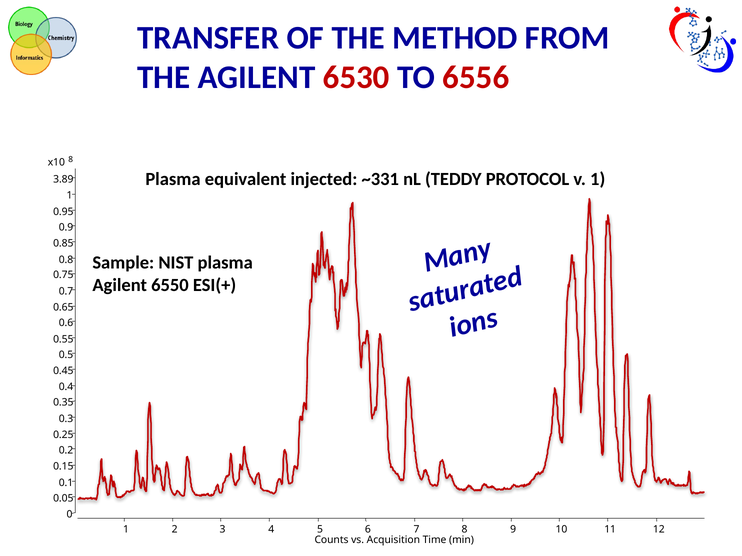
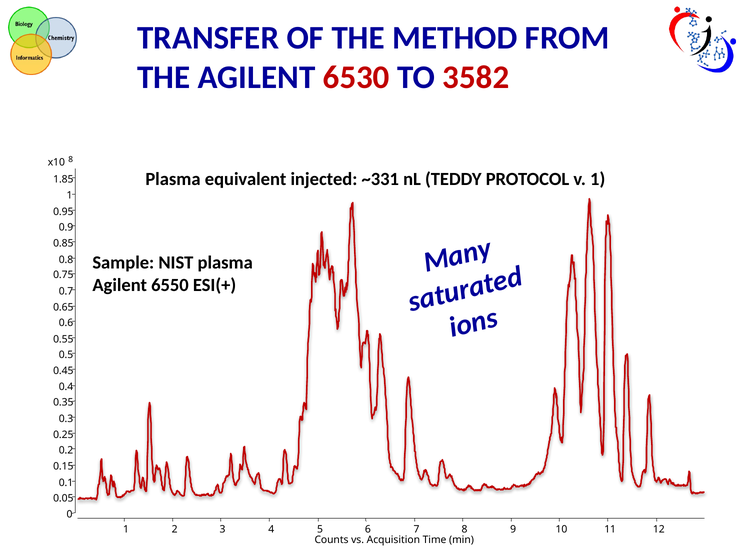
6556: 6556 -> 3582 (476, 78)
3.89: 3.89 -> 1.85 (63, 179)
